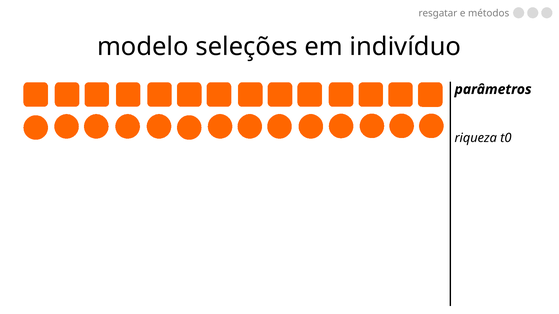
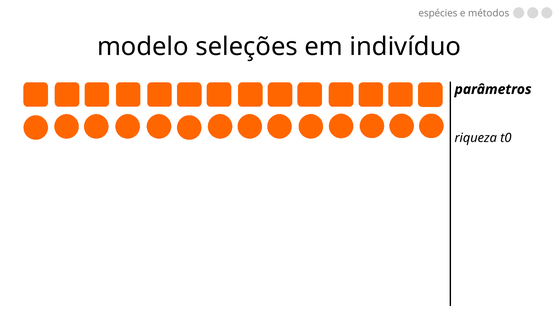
resgatar: resgatar -> espécies (438, 13)
